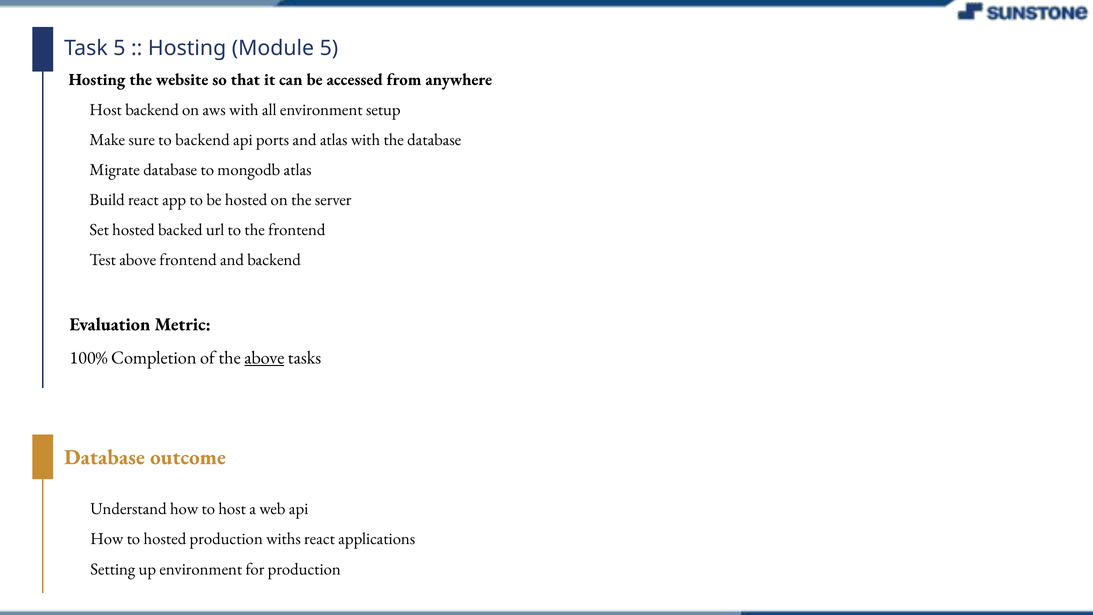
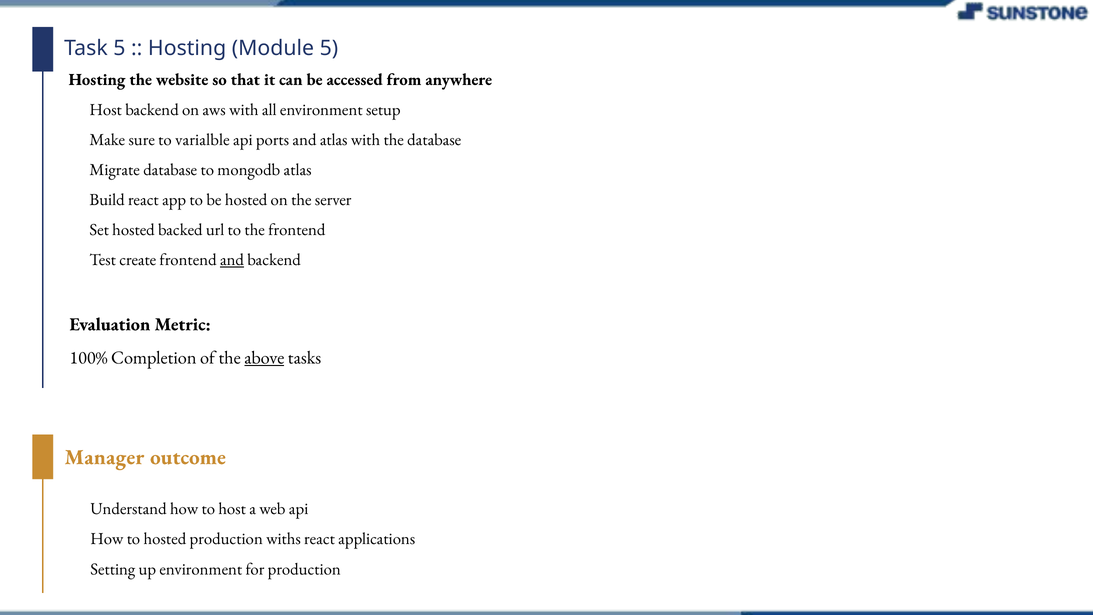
to backend: backend -> varialble (202, 140)
Test above: above -> create (138, 260)
and underline: none -> present (232, 260)
Database: Database -> Manager (104, 457)
